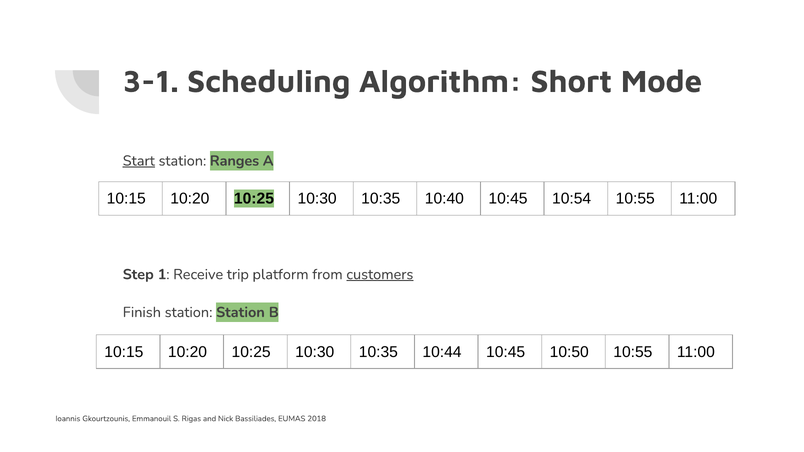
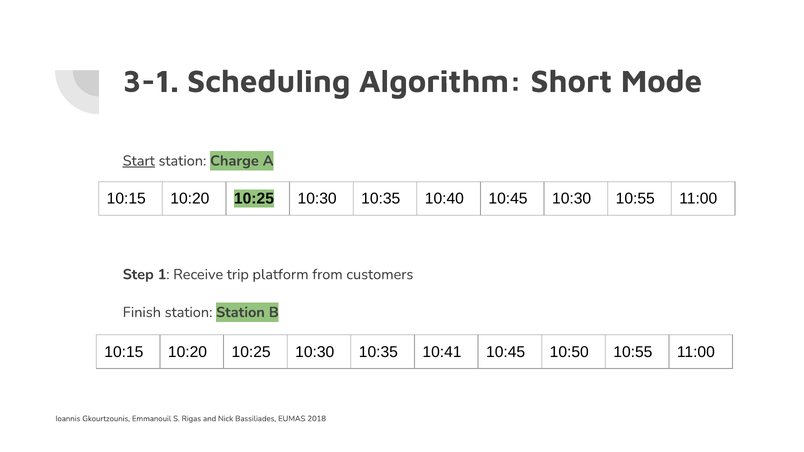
Ranges: Ranges -> Charge (234, 161)
10:45 10:54: 10:54 -> 10:30 (572, 199)
customers underline: present -> none (380, 275)
10:44: 10:44 -> 10:41 (442, 352)
